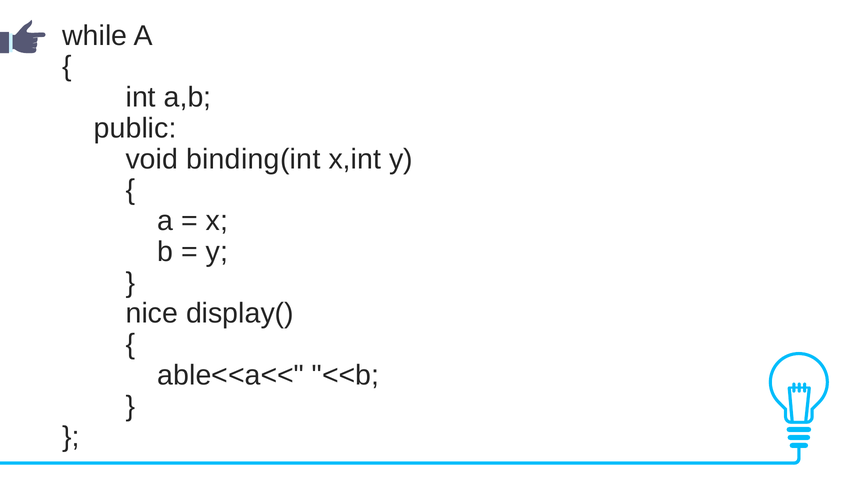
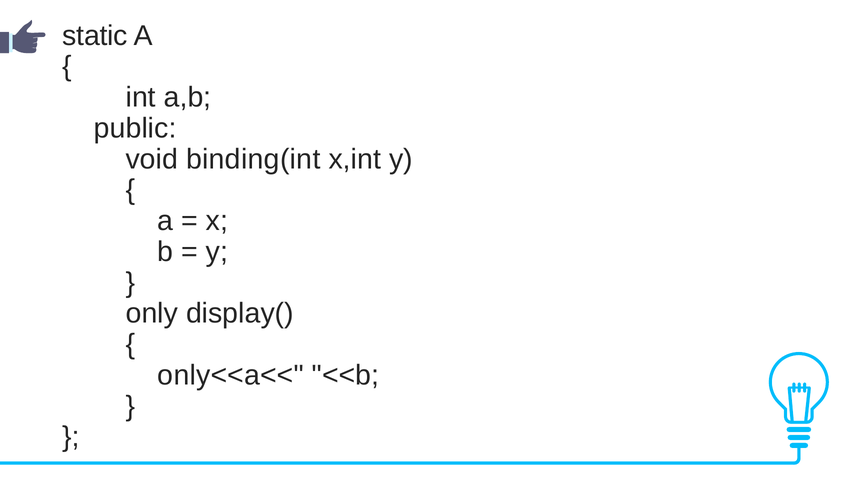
while: while -> static (95, 36)
nice: nice -> only (152, 313)
able<<a<<: able<<a<< -> only<<a<< (231, 375)
